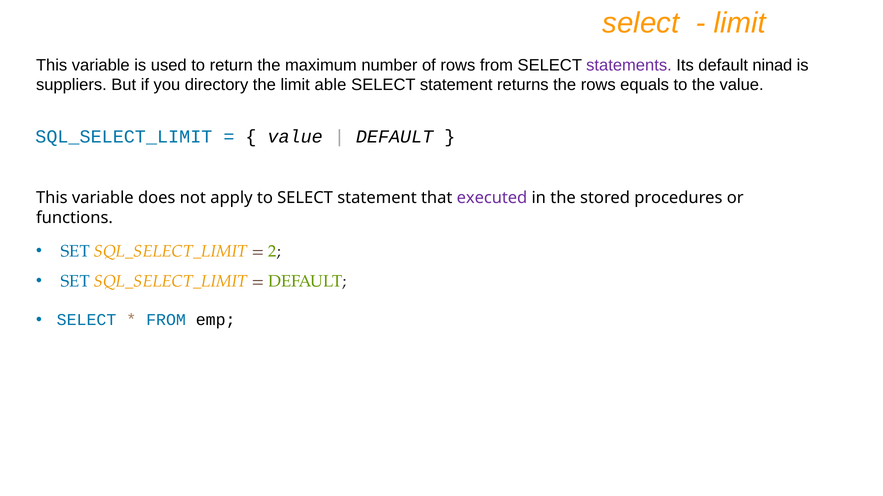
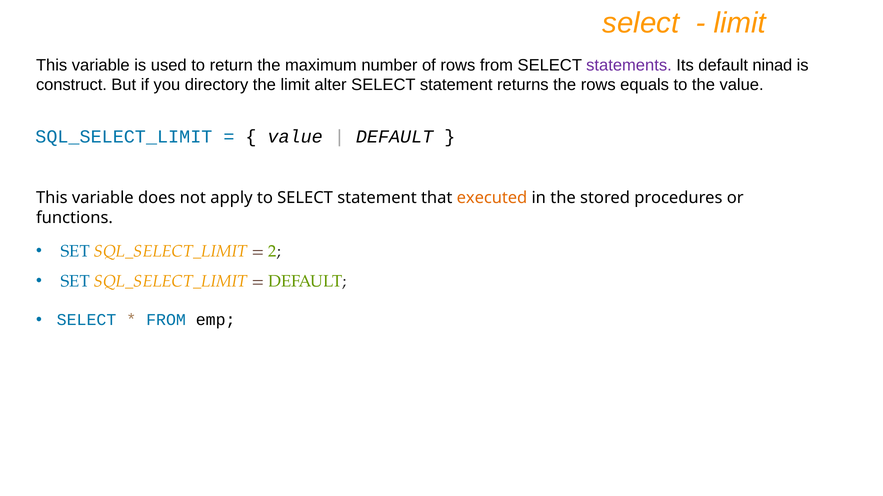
suppliers: suppliers -> construct (71, 85)
able: able -> alter (331, 85)
executed colour: purple -> orange (492, 198)
